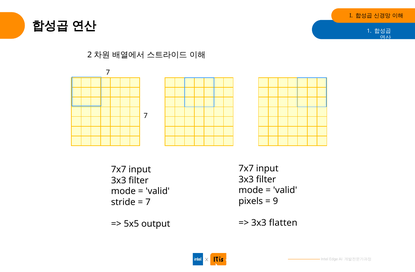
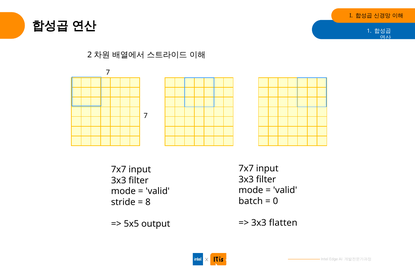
pixels: pixels -> batch (251, 202)
9: 9 -> 0 (275, 202)
7: 7 -> 8 (148, 203)
